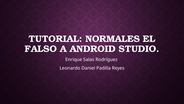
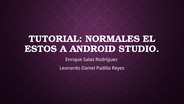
FALSO: FALSO -> ESTOS (41, 49)
